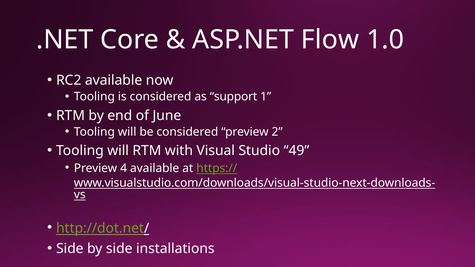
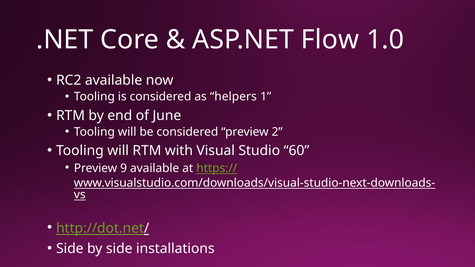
support: support -> helpers (233, 97)
49: 49 -> 60 (296, 151)
4: 4 -> 9 (124, 168)
